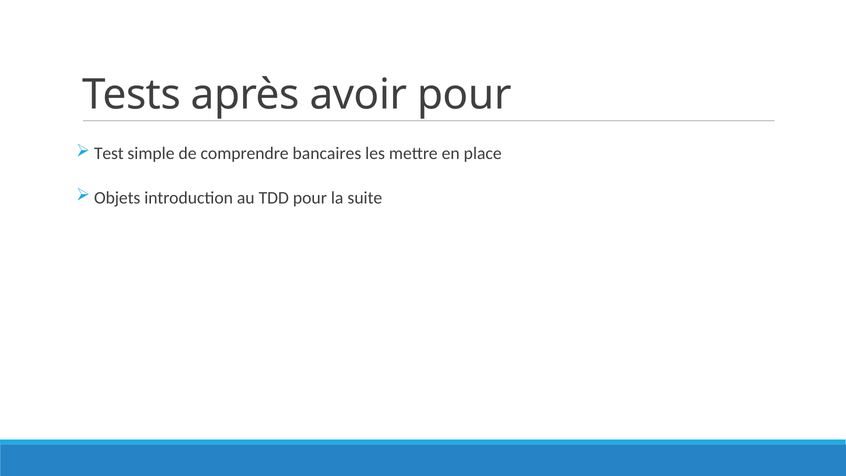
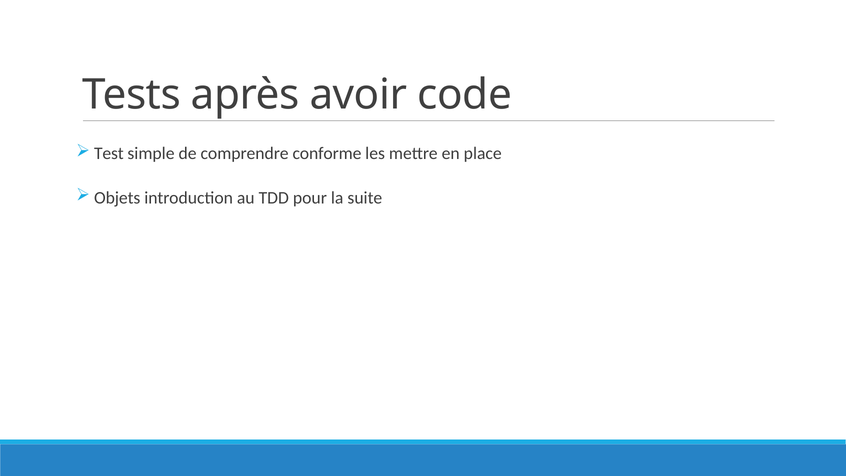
avoir pour: pour -> code (465, 95)
bancaires: bancaires -> conforme (327, 154)
